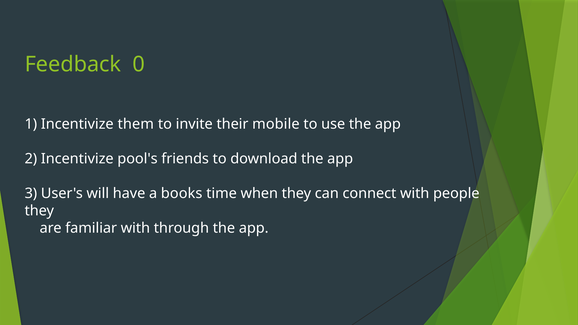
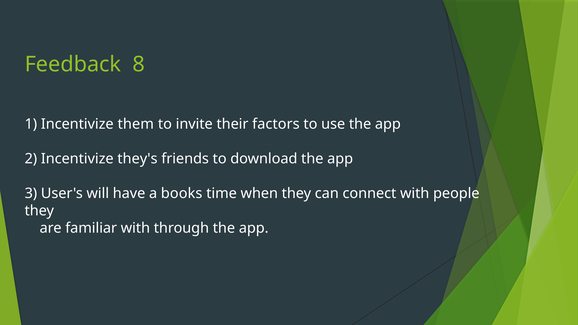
0: 0 -> 8 (139, 64)
mobile: mobile -> factors (276, 124)
pool's: pool's -> they's (137, 159)
